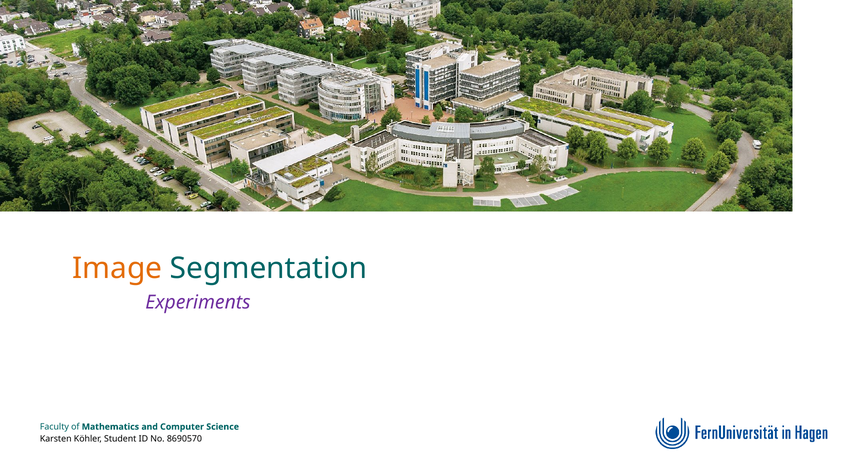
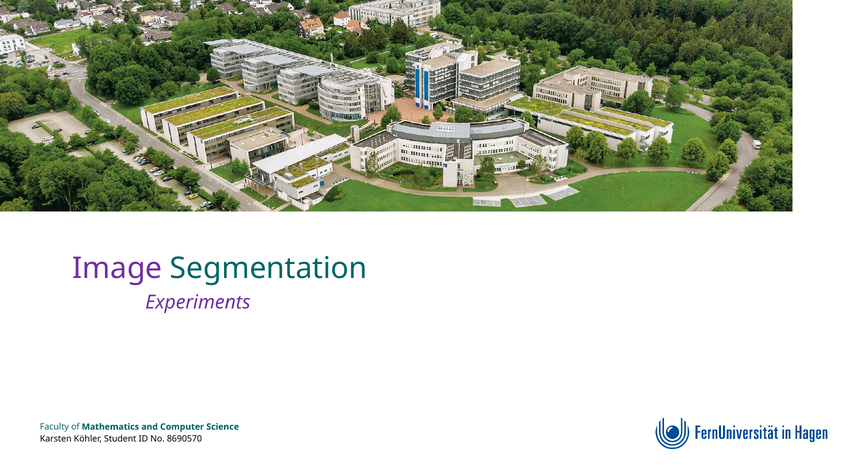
Image colour: orange -> purple (117, 269)
